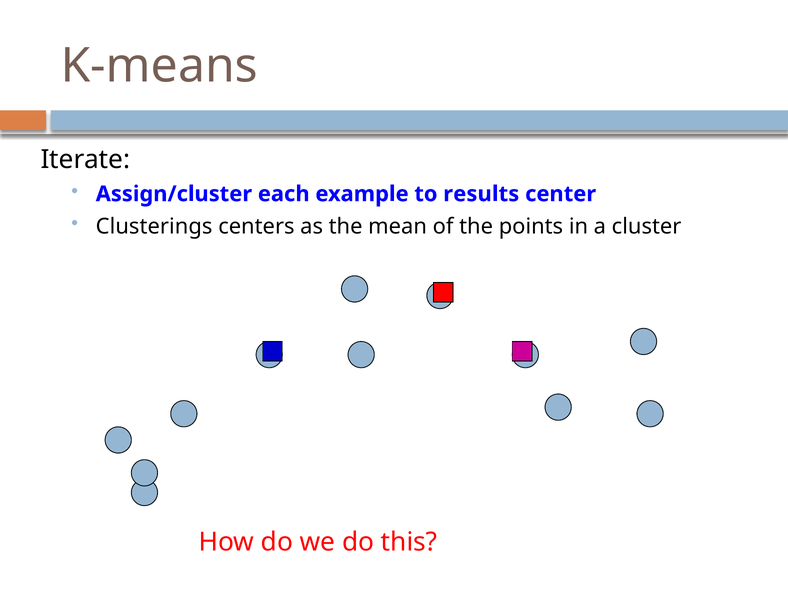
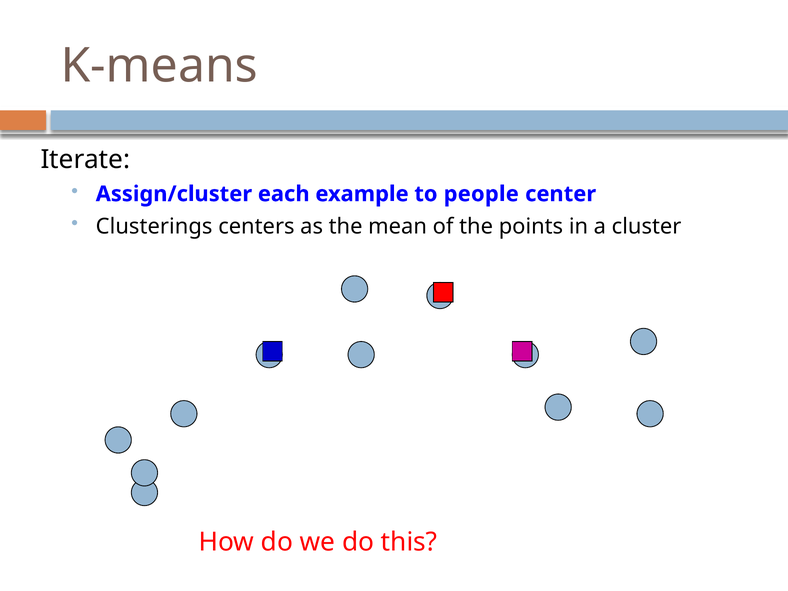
results: results -> people (481, 194)
